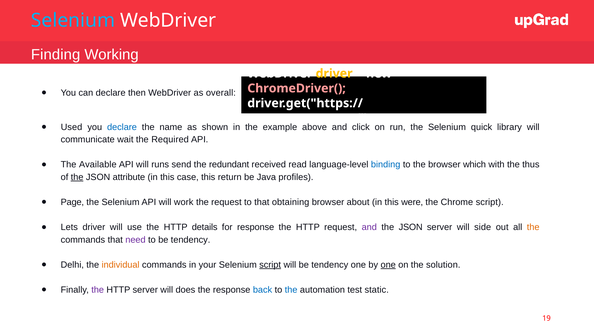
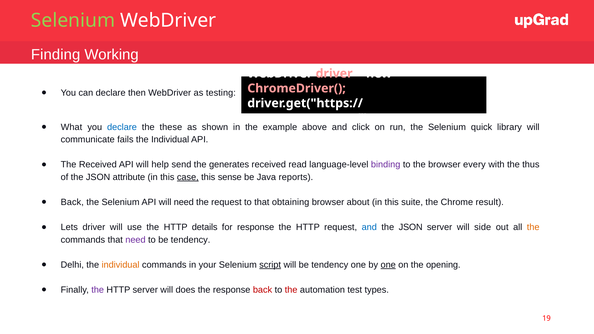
Selenium colour: light blue -> light green (73, 20)
driver colour: yellow -> pink (334, 74)
overall: overall -> testing (221, 93)
Used: Used -> What (71, 127)
name: name -> these (171, 127)
wait: wait -> fails (125, 140)
Required: Required -> Individual (170, 140)
The Available: Available -> Received (98, 165)
runs: runs -> help (160, 165)
redundant: redundant -> generates (229, 165)
binding colour: blue -> purple (386, 165)
which: which -> every (474, 165)
the underline: present -> none (77, 177)
case underline: none -> present (188, 177)
return: return -> sense (230, 177)
profiles: profiles -> reports (296, 177)
Page: Page -> Back (72, 202)
will work: work -> need (184, 202)
were: were -> suite (412, 202)
Chrome script: script -> result (490, 202)
and colour: purple -> blue (369, 227)
solution: solution -> opening (443, 265)
back colour: blue -> red (263, 290)
the colour: blue -> red (291, 290)
static: static -> types (377, 290)
